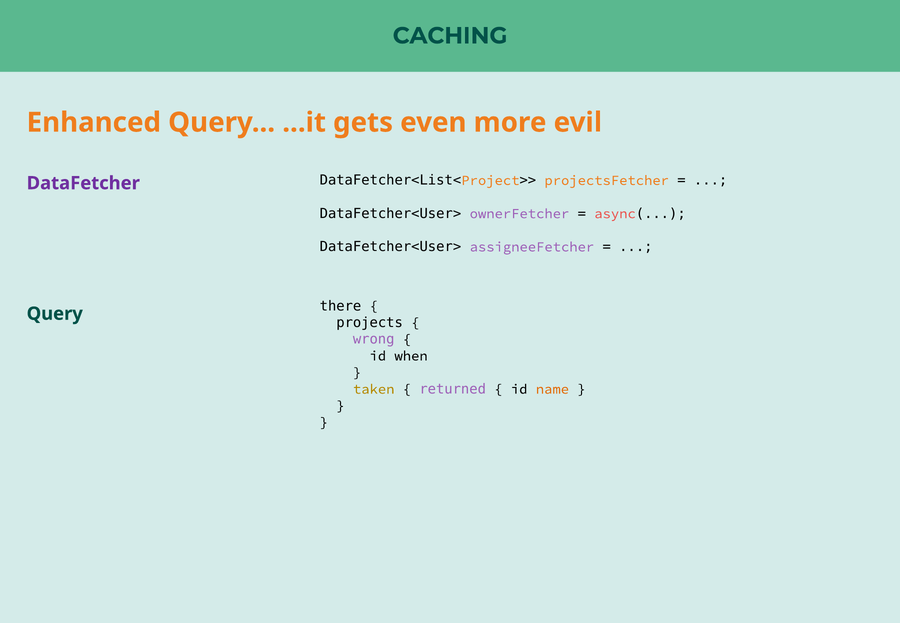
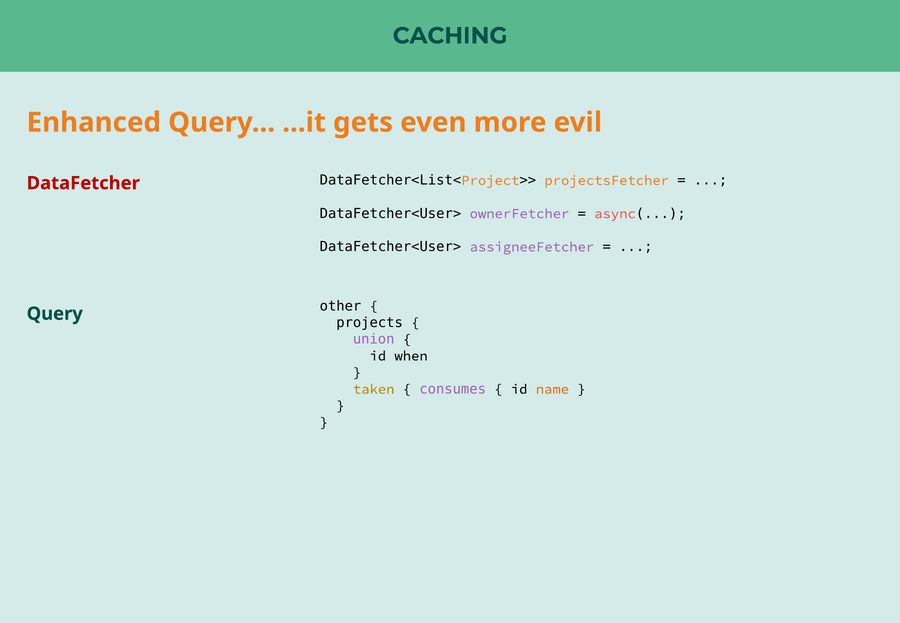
DataFetcher colour: purple -> red (83, 183)
there: there -> other (340, 306)
wrong: wrong -> union (374, 339)
returned: returned -> consumes (453, 389)
